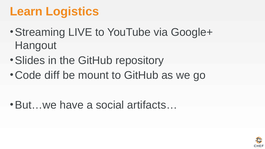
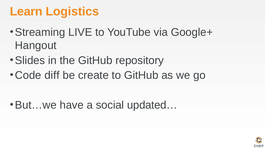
mount: mount -> create (93, 75)
artifacts…: artifacts… -> updated… (152, 105)
